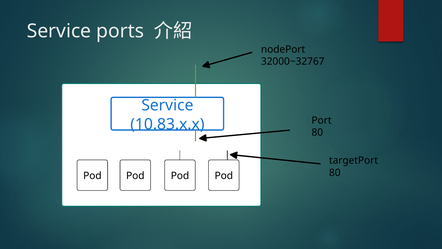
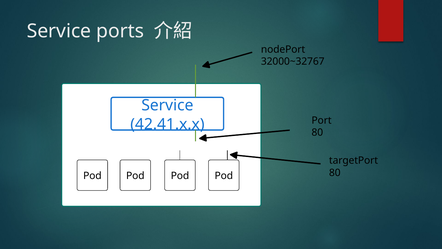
10.83.x.x: 10.83.x.x -> 42.41.x.x (167, 124)
